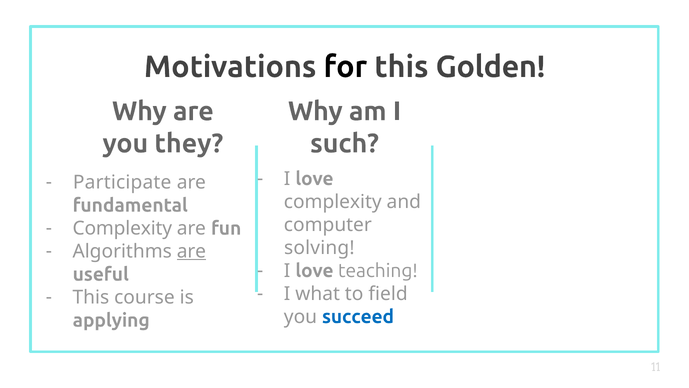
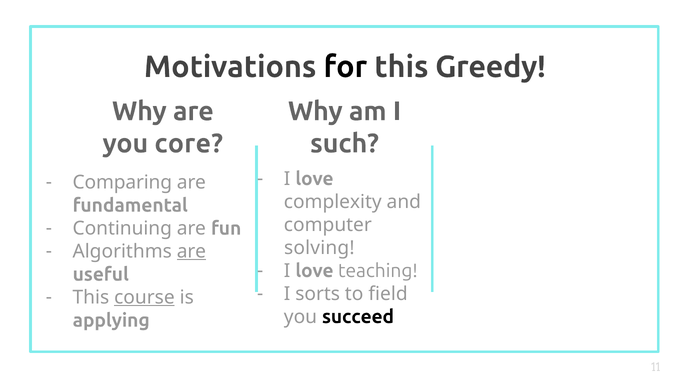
Golden: Golden -> Greedy (490, 67)
they: they -> core (189, 143)
Participate: Participate -> Comparing (122, 182)
Complexity: Complexity -> Continuing (122, 228)
what: what -> sorts (318, 293)
course underline: none -> present (144, 297)
succeed colour: blue -> black (358, 316)
